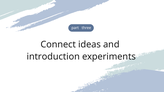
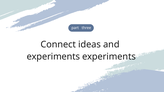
introduction: introduction -> experiments (53, 57)
